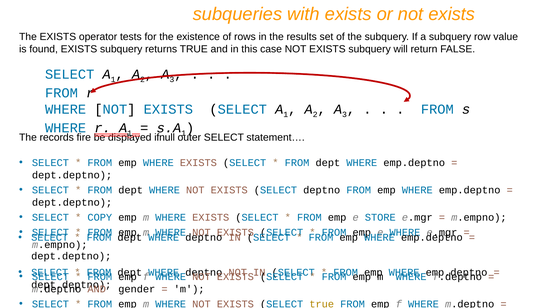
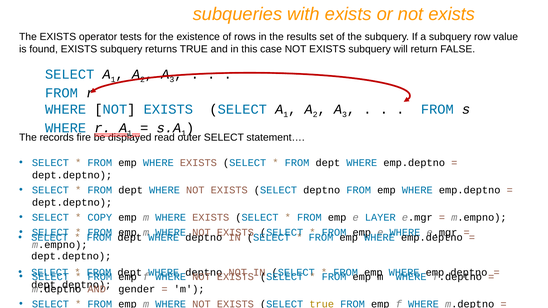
ifnull: ifnull -> read (165, 138)
STORE: STORE -> LAYER (380, 218)
